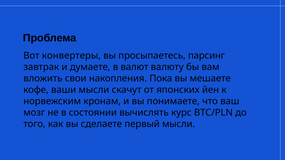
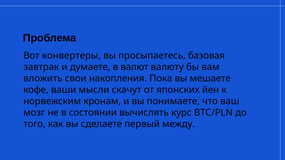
парсинг: парсинг -> базовая (206, 56)
первый мысли: мысли -> между (179, 124)
